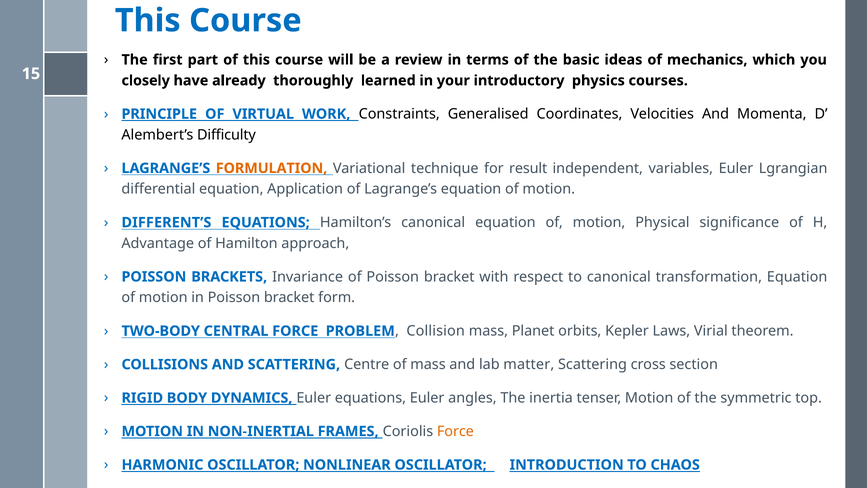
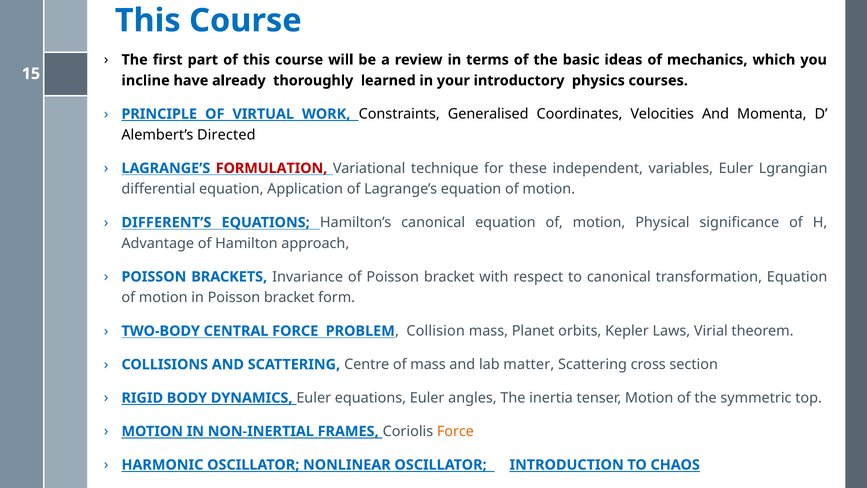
closely: closely -> incline (146, 81)
Difficulty: Difficulty -> Directed (226, 135)
FORMULATION colour: orange -> red (271, 168)
result: result -> these (528, 168)
